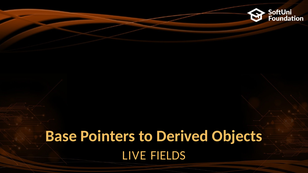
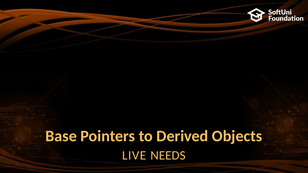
FIELDS: FIELDS -> NEEDS (168, 156)
